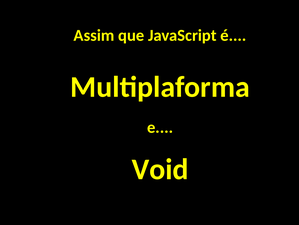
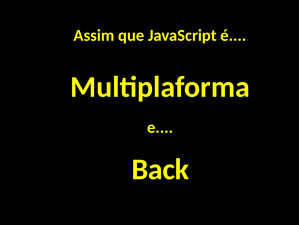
Void: Void -> Back (160, 169)
